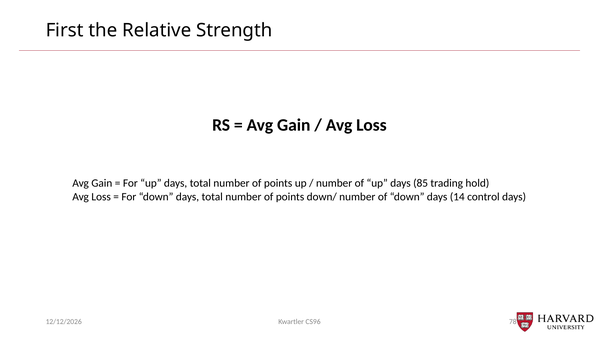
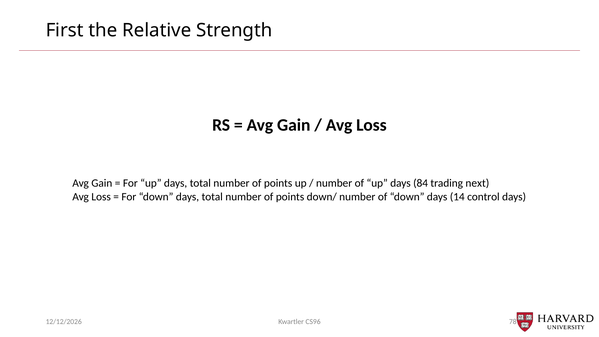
85: 85 -> 84 (421, 183)
hold: hold -> next (477, 183)
